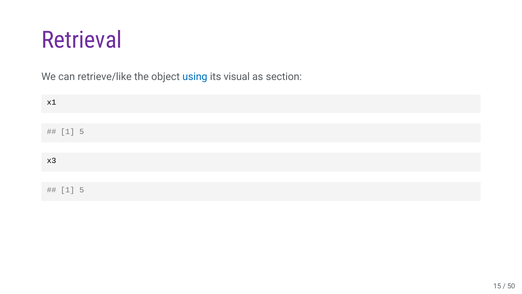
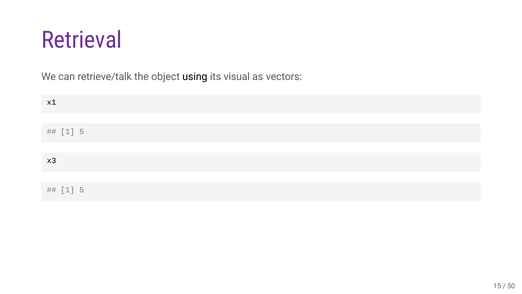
retrieve/like: retrieve/like -> retrieve/talk (105, 77)
using colour: blue -> black (195, 77)
section: section -> vectors (284, 77)
